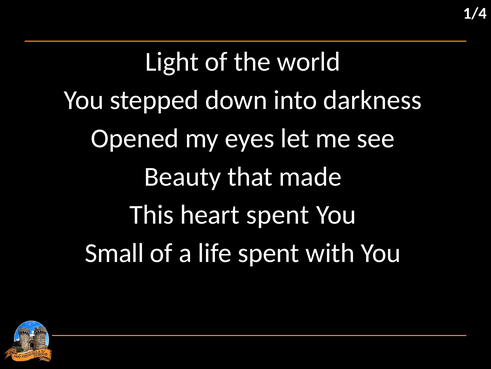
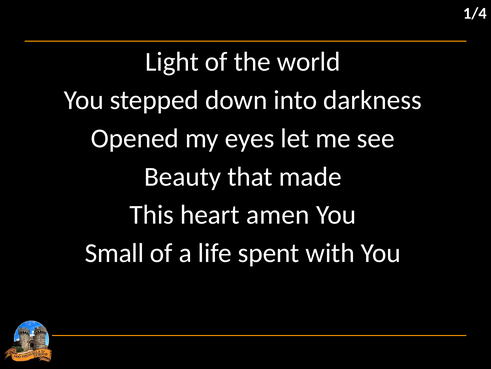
heart spent: spent -> amen (278, 215)
